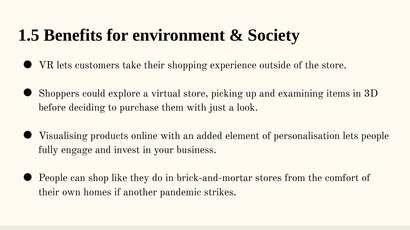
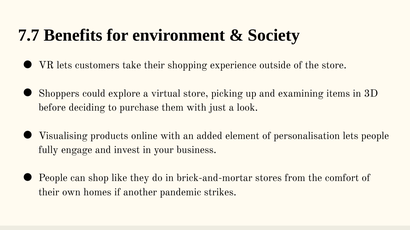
1.5: 1.5 -> 7.7 (29, 35)
